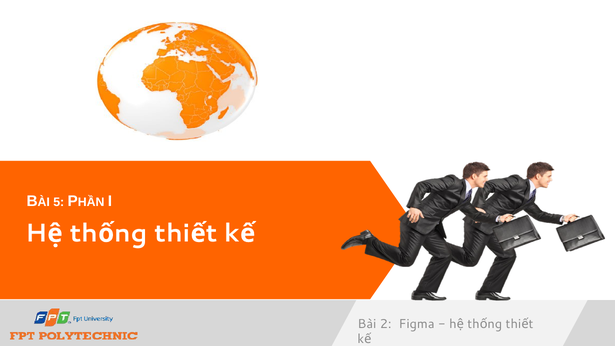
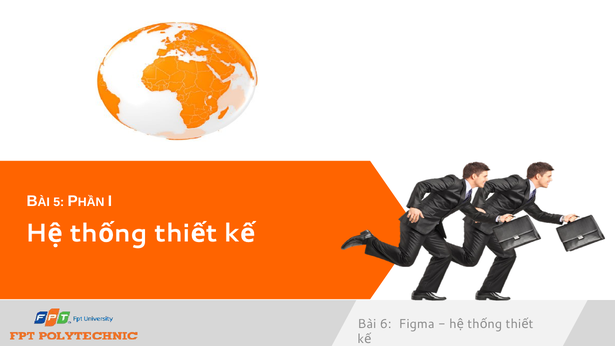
2: 2 -> 6 (386, 324)
